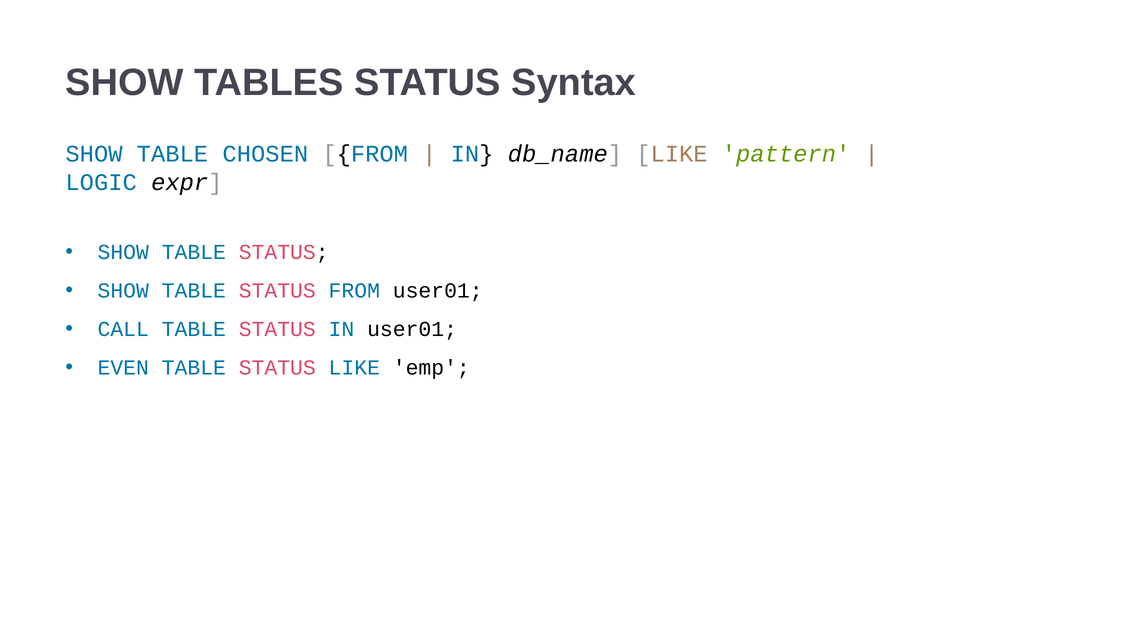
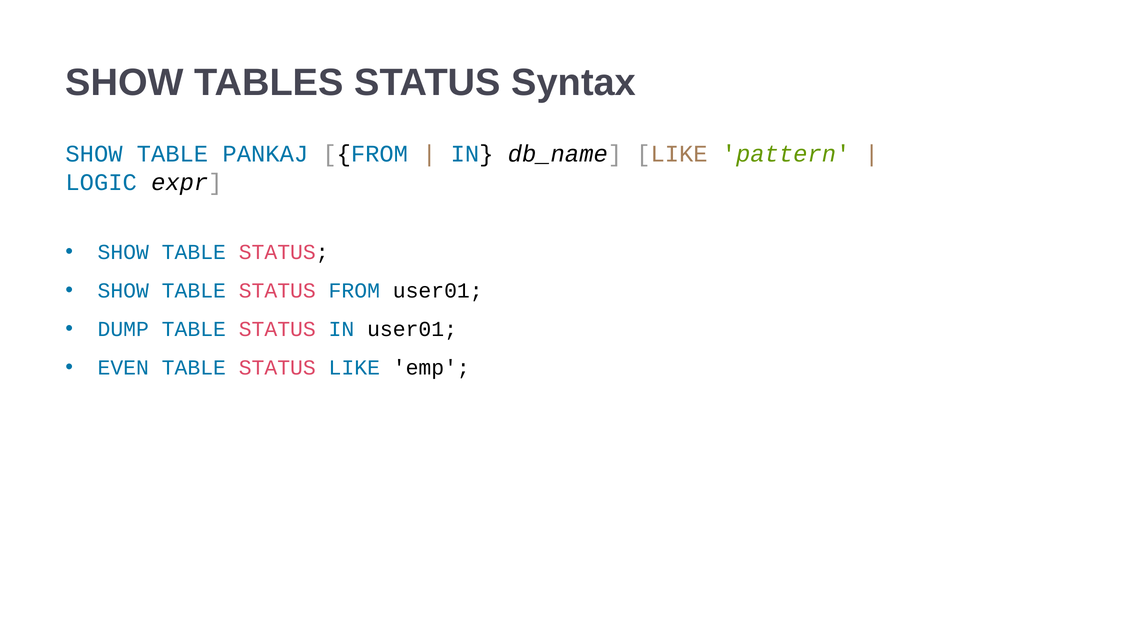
CHOSEN: CHOSEN -> PANKAJ (265, 154)
CALL: CALL -> DUMP (123, 329)
